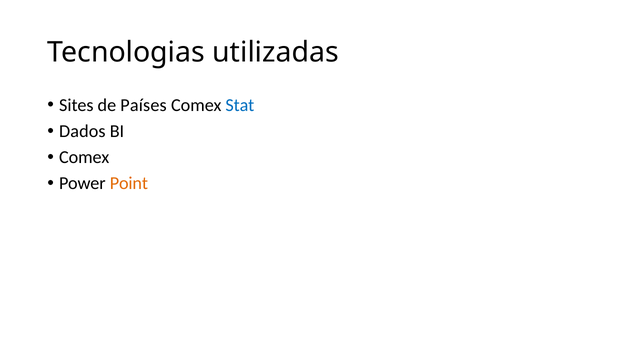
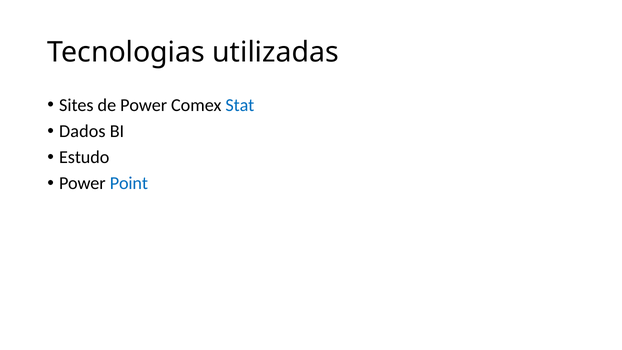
de Países: Países -> Power (144, 105)
Comex: Comex -> Estudo (84, 157)
Point colour: orange -> blue (129, 183)
